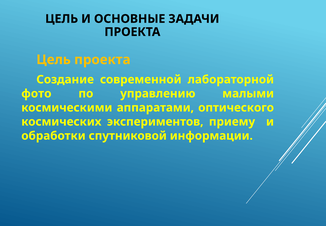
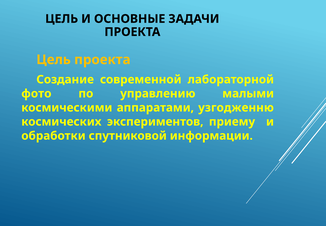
оптического: оптического -> узгодженню (236, 108)
